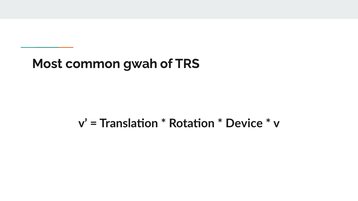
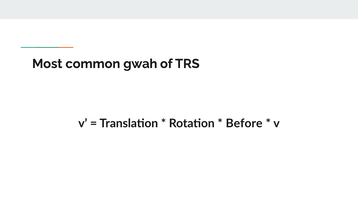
Device: Device -> Before (244, 124)
